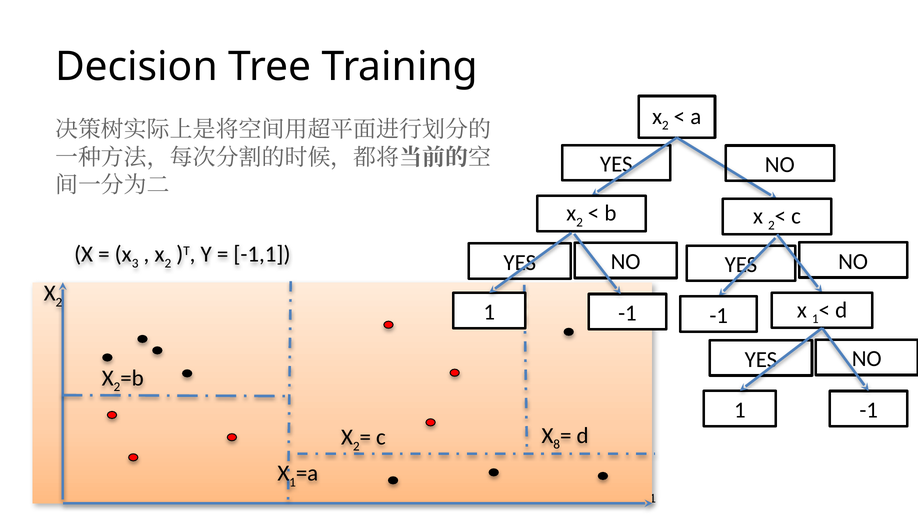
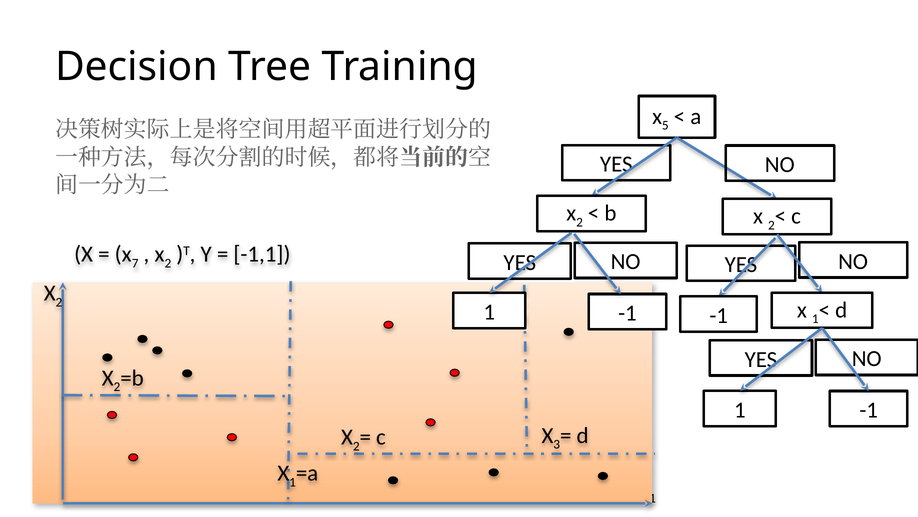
2: 2 -> 5 (665, 125)
3: 3 -> 7 (135, 263)
8: 8 -> 3 (557, 444)
